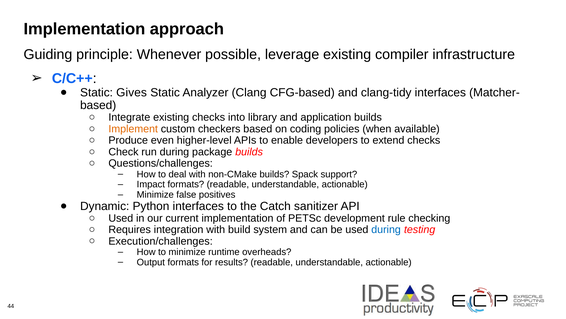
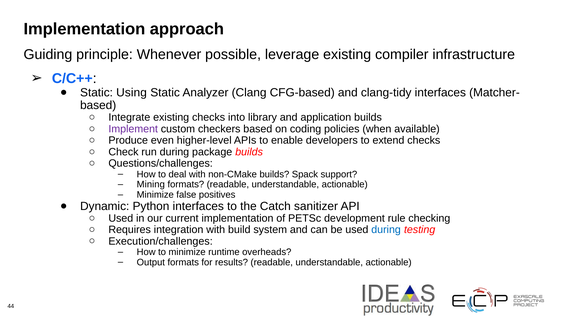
Gives: Gives -> Using (132, 92)
Implement colour: orange -> purple (133, 129)
Impact: Impact -> Mining (151, 184)
